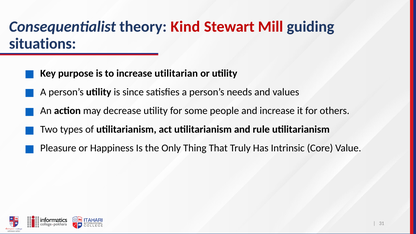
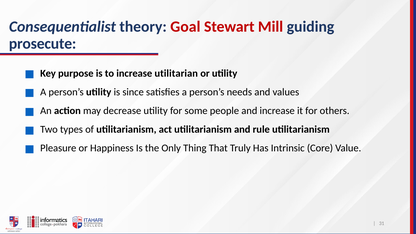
Kind: Kind -> Goal (185, 27)
situations: situations -> prosecute (43, 44)
